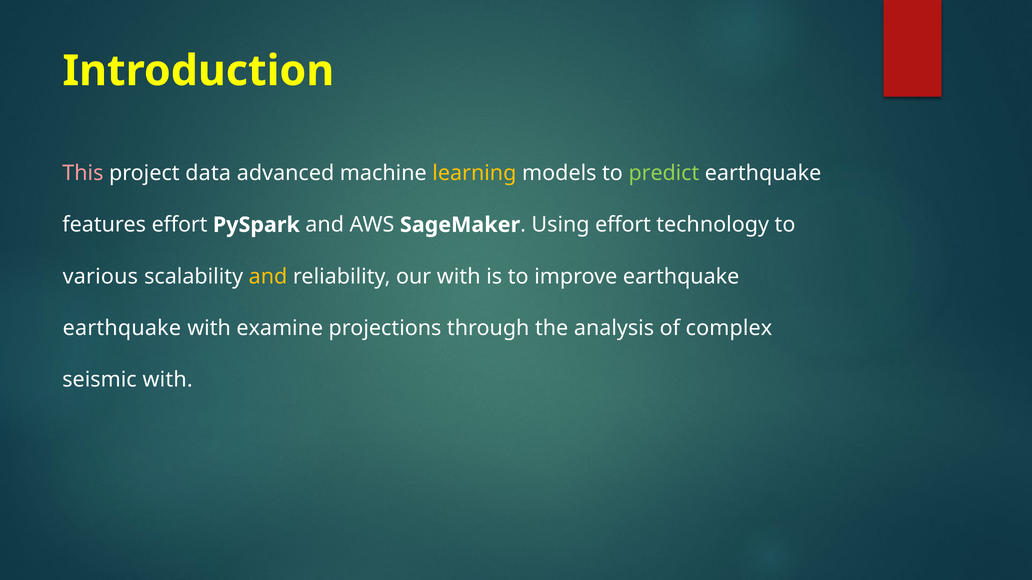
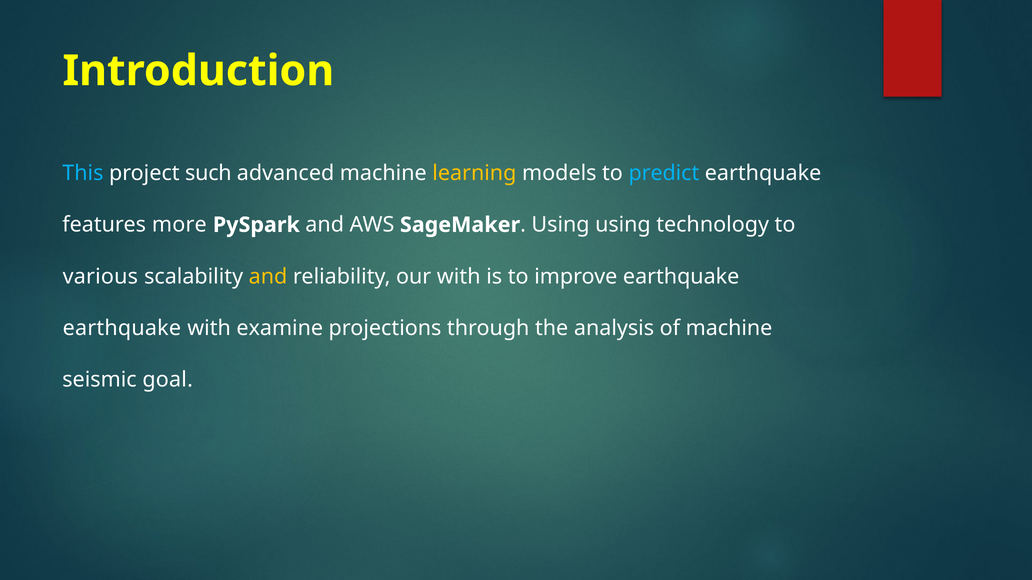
This colour: pink -> light blue (83, 173)
data: data -> such (208, 173)
predict colour: light green -> light blue (664, 173)
features effort: effort -> more (179, 225)
Using effort: effort -> using (623, 225)
of complex: complex -> machine (729, 328)
seismic with: with -> goal (168, 380)
